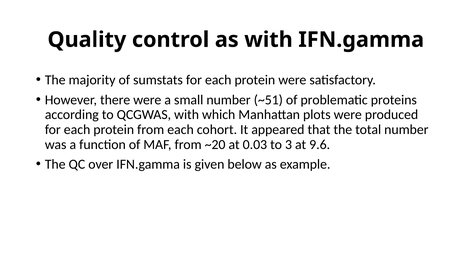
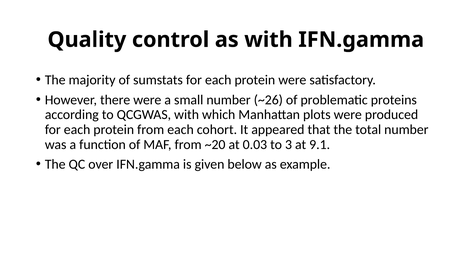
~51: ~51 -> ~26 (268, 100)
9.6: 9.6 -> 9.1 (320, 144)
